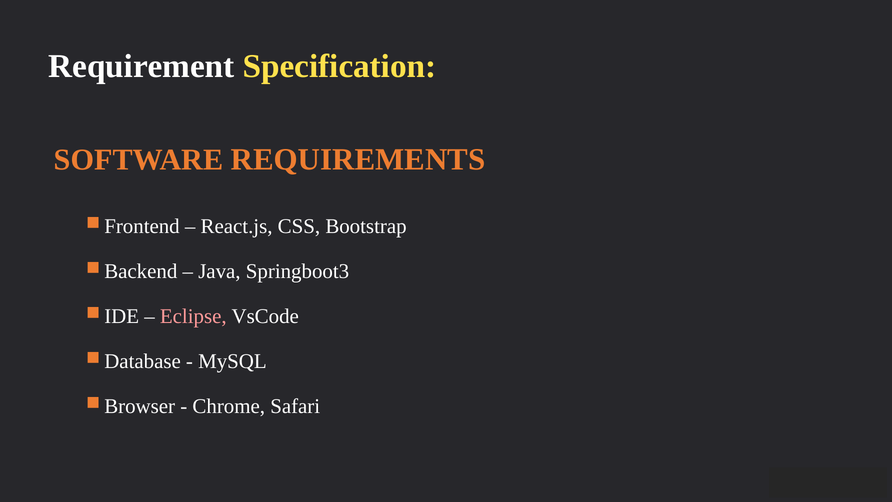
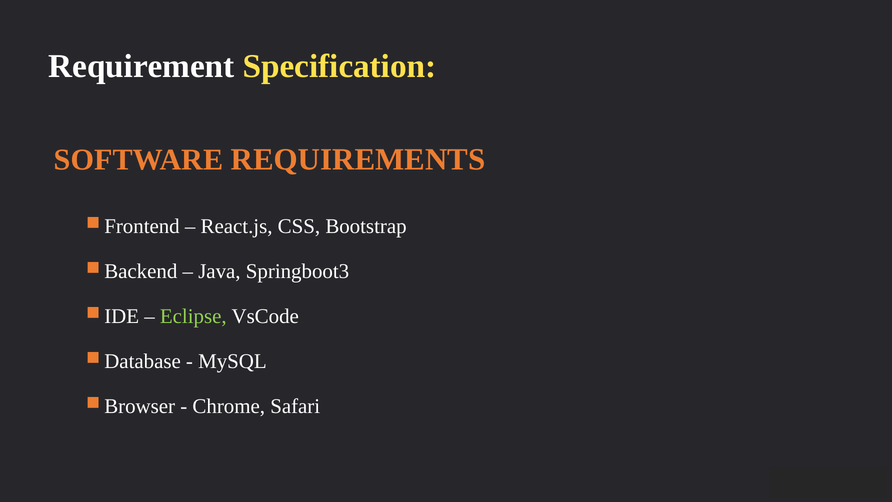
Eclipse colour: pink -> light green (193, 316)
